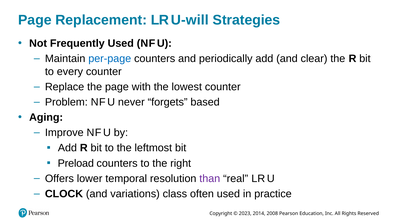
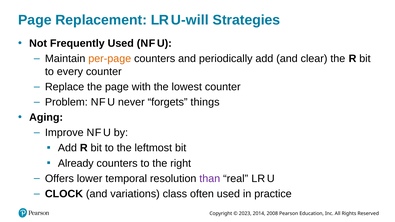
per-page colour: blue -> orange (110, 59)
based: based -> things (205, 102)
Preload: Preload -> Already (76, 163)
